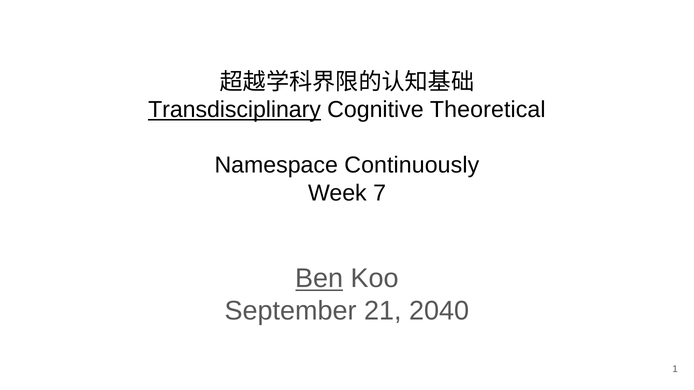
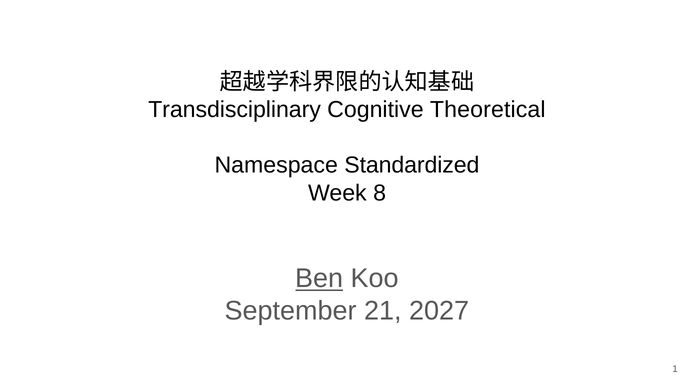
Transdisciplinary underline: present -> none (235, 110)
Continuously: Continuously -> Standardized (412, 165)
7: 7 -> 8 (380, 193)
2040: 2040 -> 2027 (439, 311)
